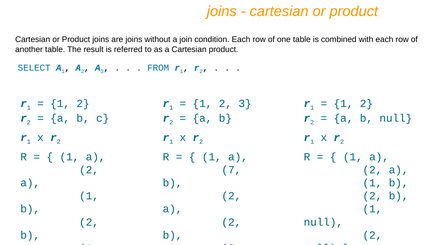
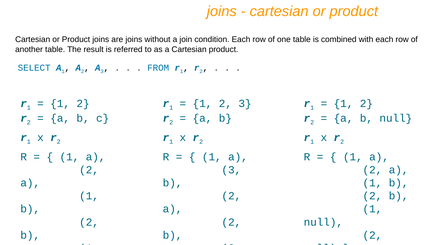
7: 7 -> 3 (231, 170)
